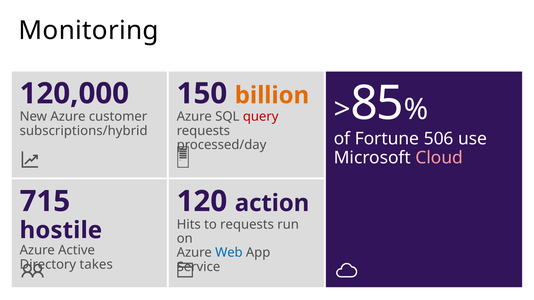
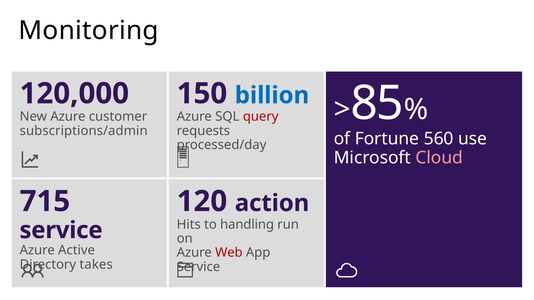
billion colour: orange -> blue (272, 95)
subscriptions/hybrid: subscriptions/hybrid -> subscriptions/admin (84, 131)
506: 506 -> 560 (439, 139)
requests: requests -> handling (247, 225)
hostile: hostile -> service (61, 231)
Web colour: blue -> red (229, 253)
